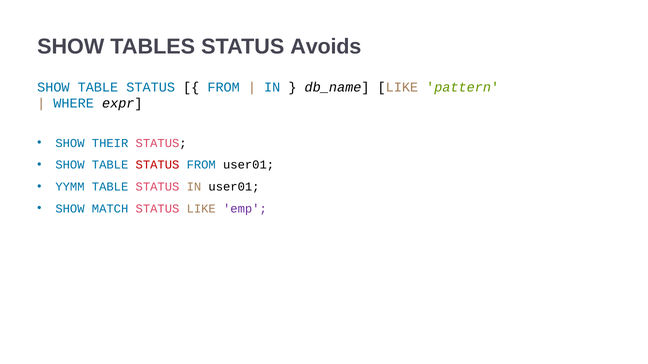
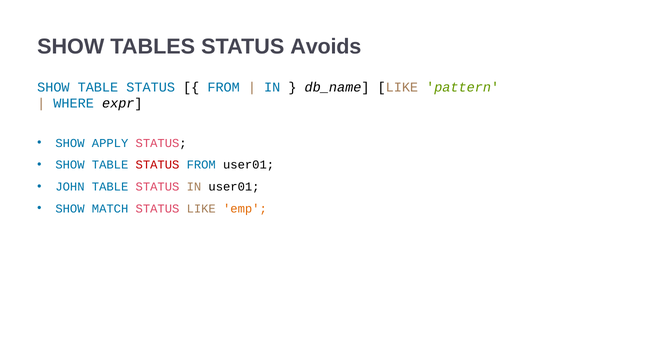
THEIR: THEIR -> APPLY (110, 143)
YYMM: YYMM -> JOHN (70, 187)
emp colour: purple -> orange (245, 209)
